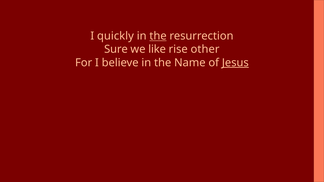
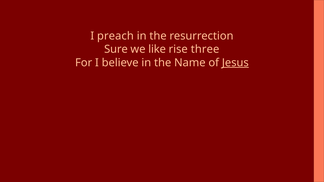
quickly: quickly -> preach (115, 36)
the underline: present -> none (158, 36)
other: other -> three (205, 49)
